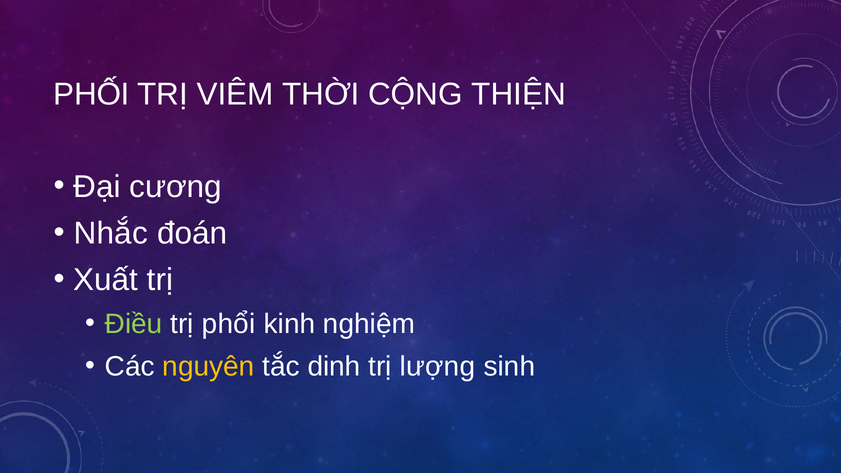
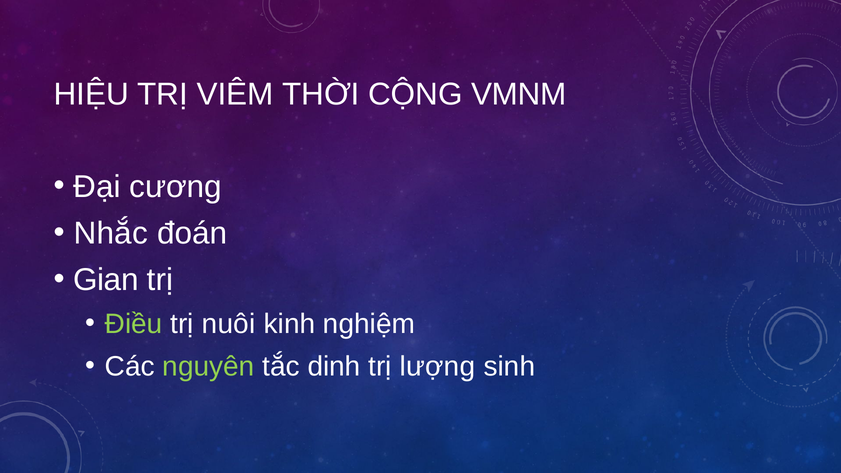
PHỐI: PHỐI -> HIỆU (91, 94)
THIỆN: THIỆN -> VMNM (519, 94)
Xuất: Xuất -> Gian (106, 280)
phổi: phổi -> nuôi (229, 324)
nguyên colour: yellow -> light green (208, 367)
